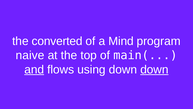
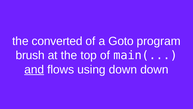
Mind: Mind -> Goto (121, 41)
naive: naive -> brush (30, 55)
down underline: present -> none (154, 69)
